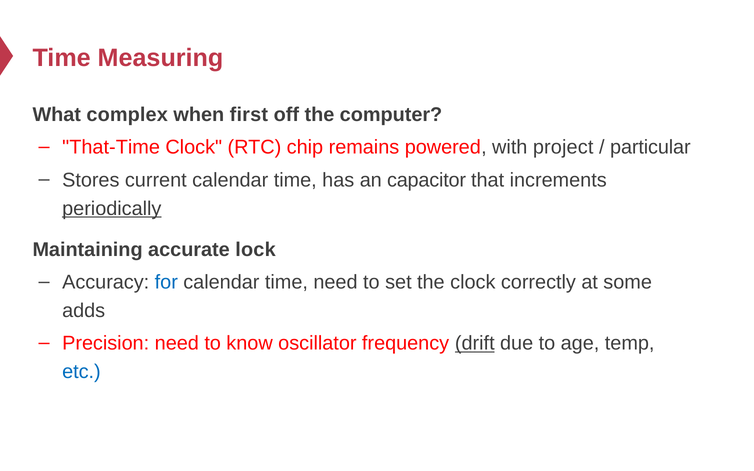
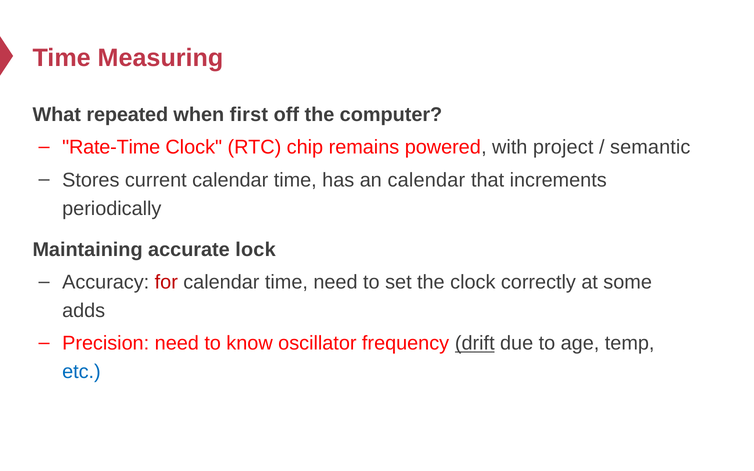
complex: complex -> repeated (127, 115)
That-Time: That-Time -> Rate-Time (111, 148)
particular: particular -> semantic (650, 148)
an capacitor: capacitor -> calendar (426, 180)
periodically underline: present -> none (112, 209)
for colour: blue -> red (166, 282)
